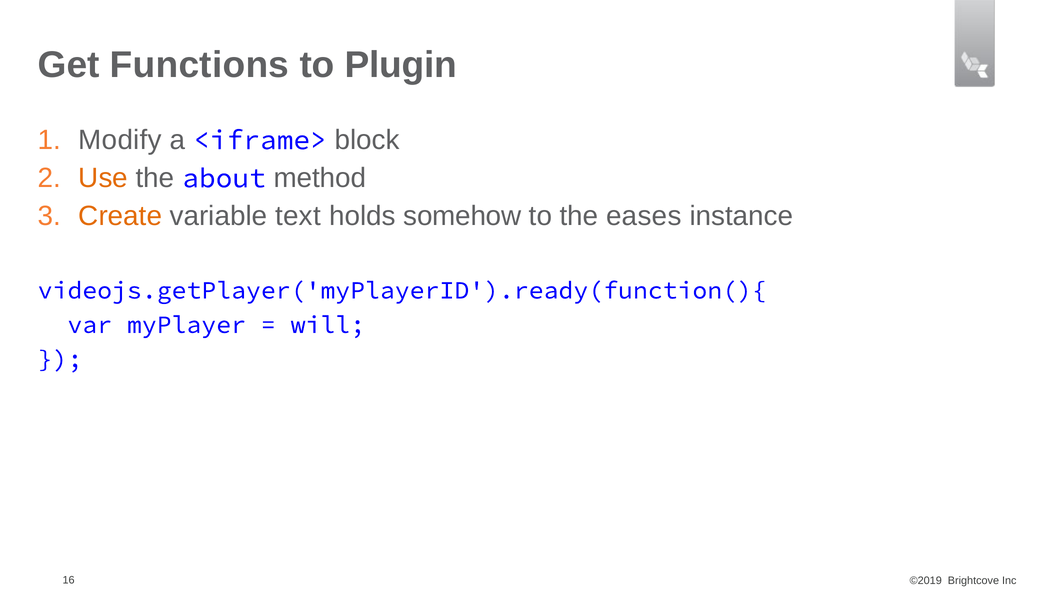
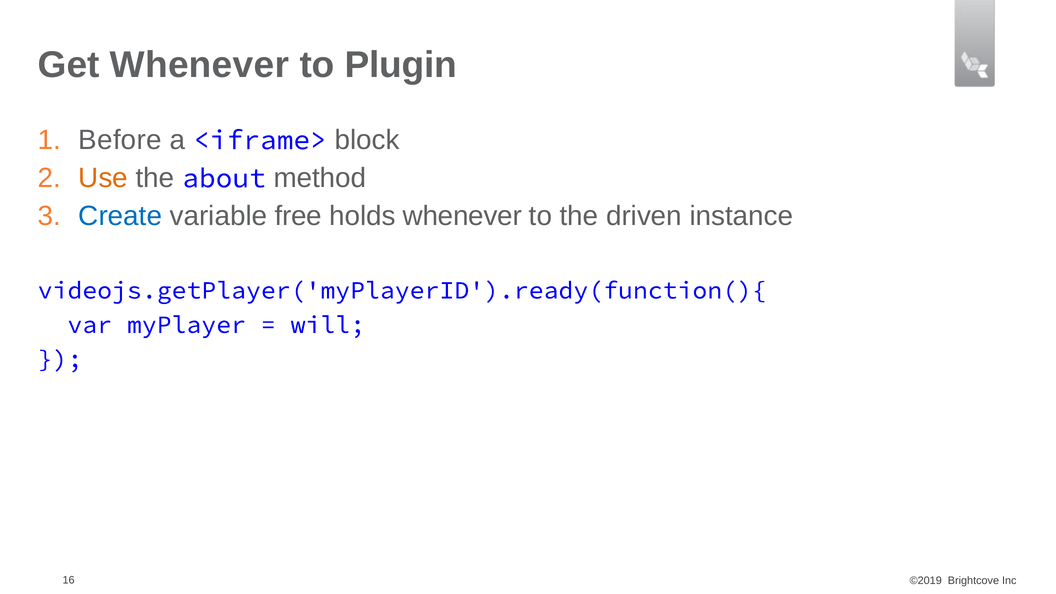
Get Functions: Functions -> Whenever (199, 65)
Modify: Modify -> Before (120, 140)
Create colour: orange -> blue (120, 216)
text: text -> free (298, 216)
holds somehow: somehow -> whenever (462, 216)
eases: eases -> driven (644, 216)
